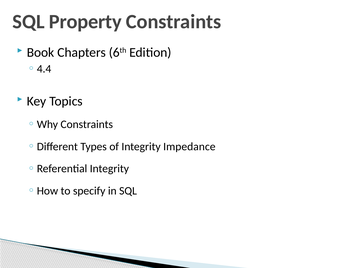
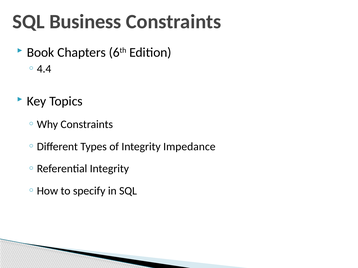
Property: Property -> Business (85, 22)
